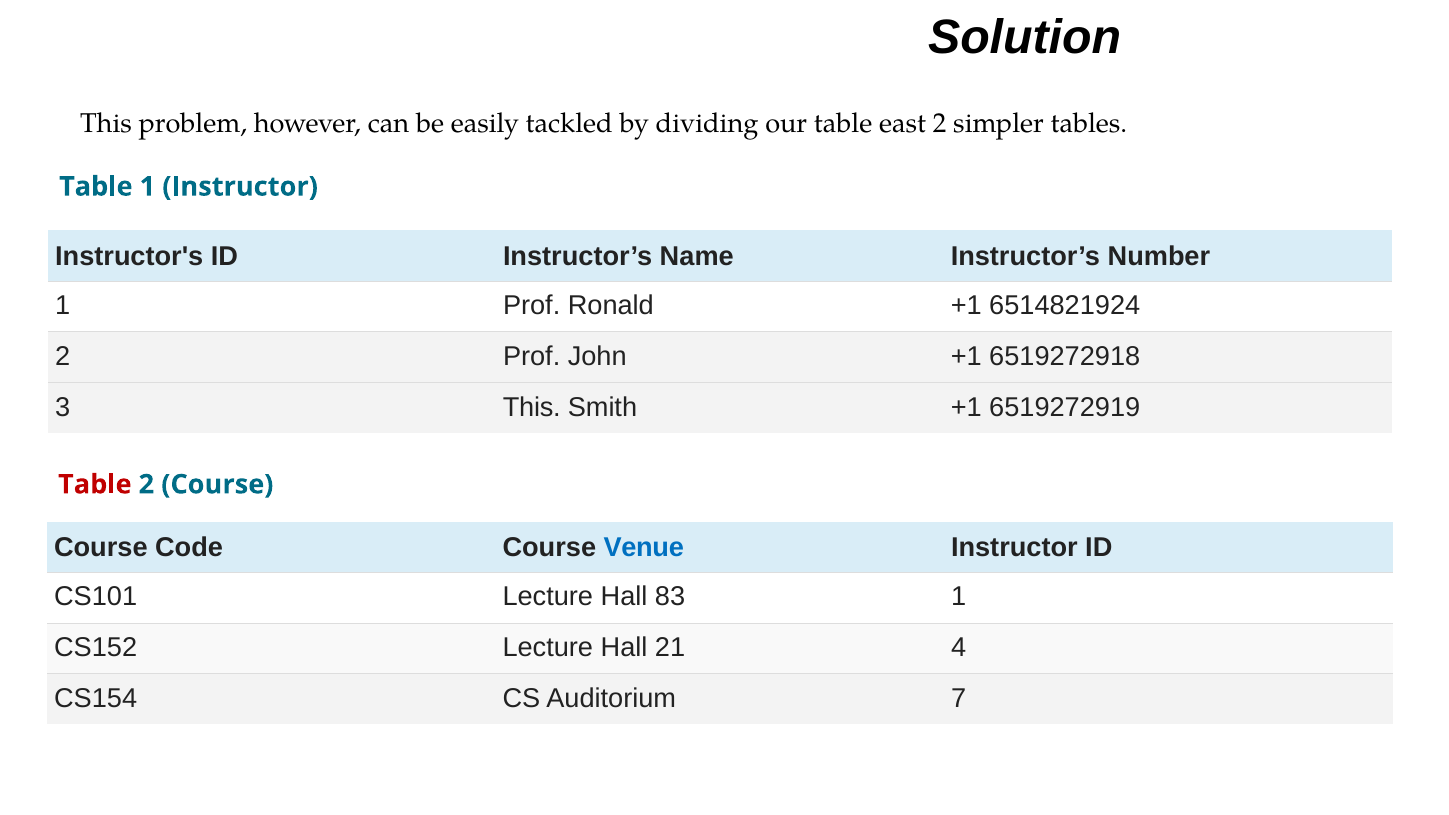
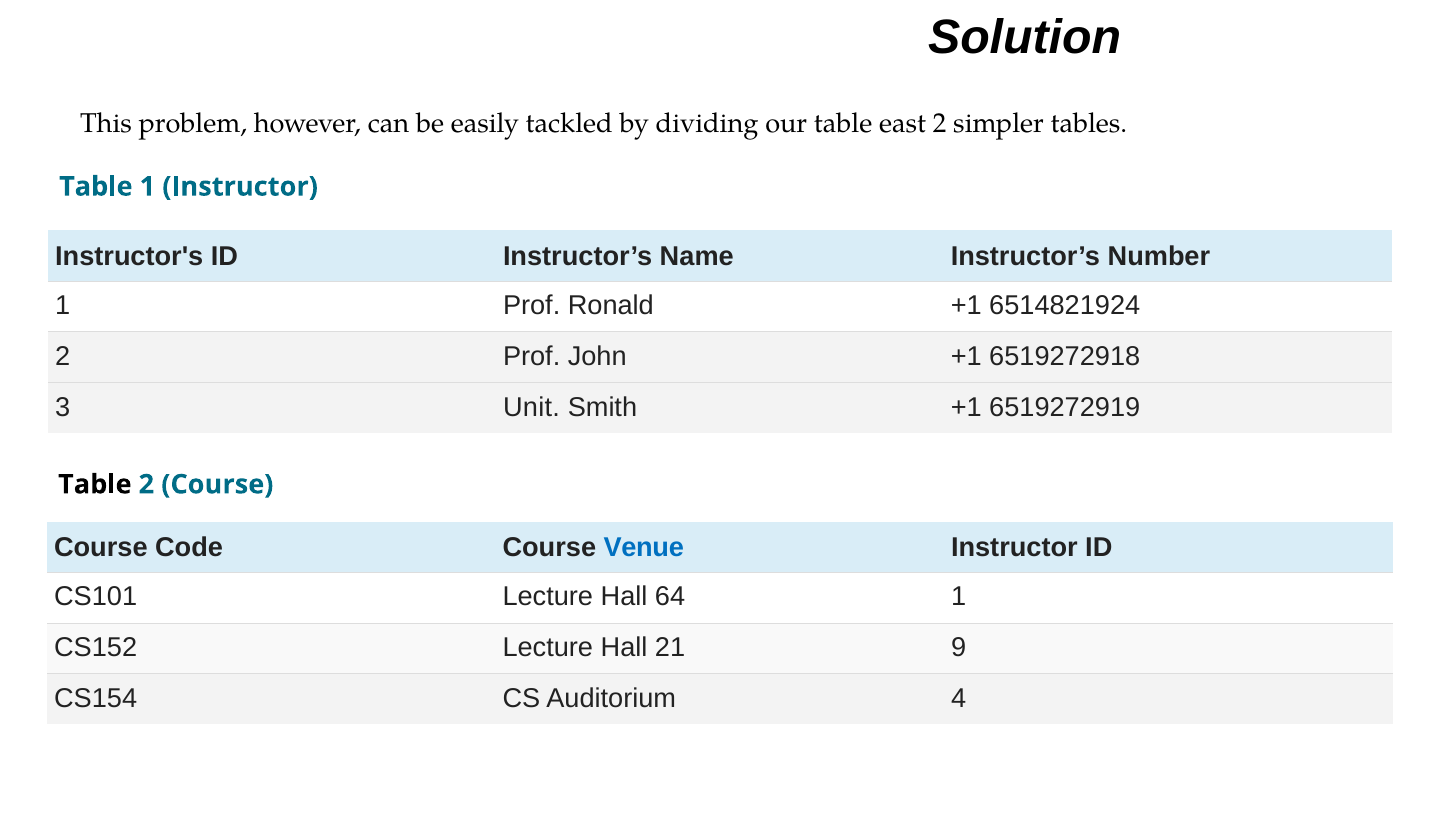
3 This: This -> Unit (532, 407)
Table colour: red -> black (95, 484)
83: 83 -> 64 (670, 597)
4: 4 -> 9 (959, 648)
7: 7 -> 4 (959, 698)
